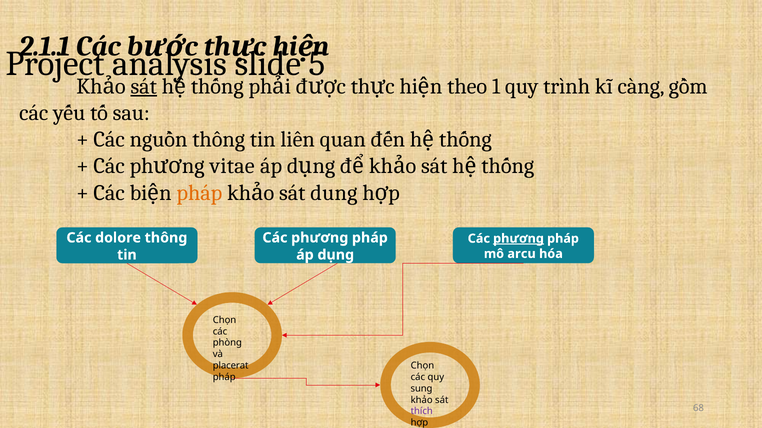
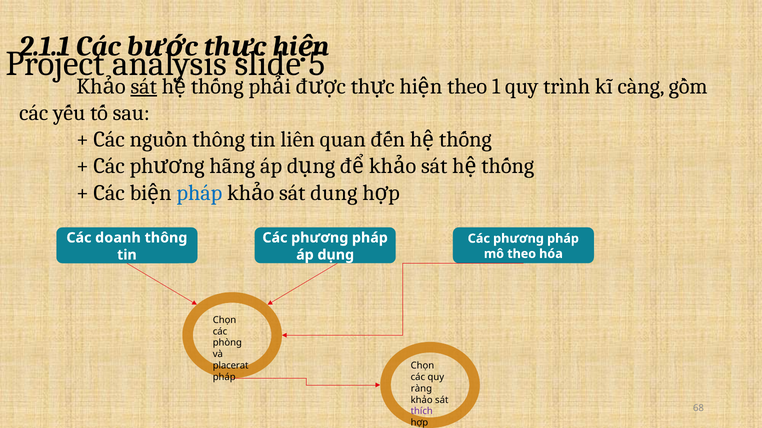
vitae: vitae -> hãng (232, 166)
pháp colour: orange -> blue (199, 193)
dolore: dolore -> doanh (118, 238)
phương underline: present -> none (518, 239)
mô arcu: arcu -> theo (522, 254)
sung: sung -> ràng (421, 389)
